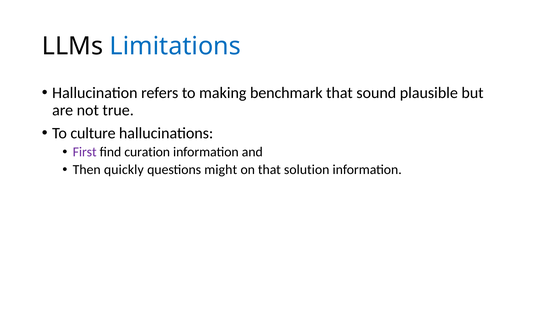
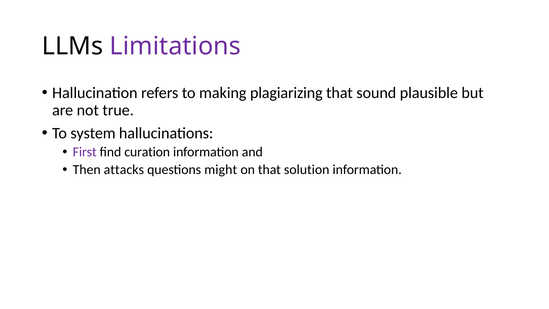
Limitations colour: blue -> purple (175, 46)
benchmark: benchmark -> plagiarizing (286, 93)
culture: culture -> system (93, 133)
quickly: quickly -> attacks (124, 170)
